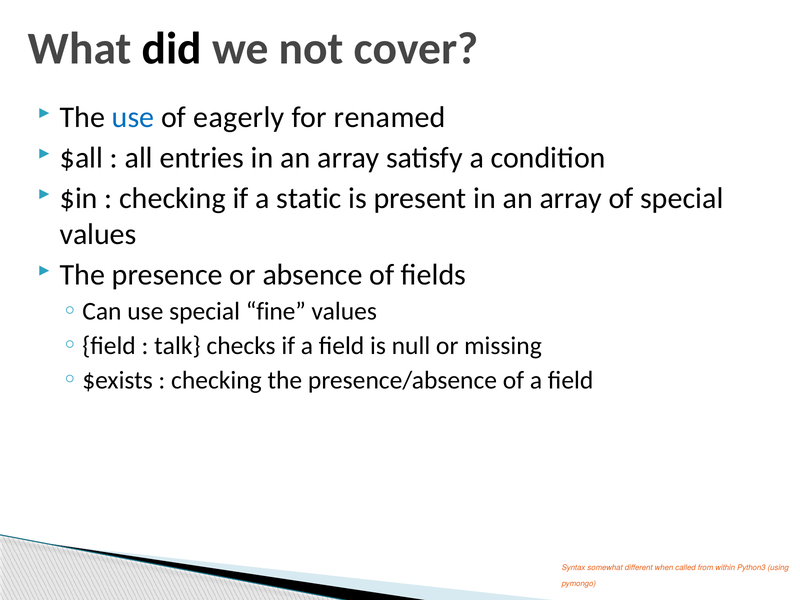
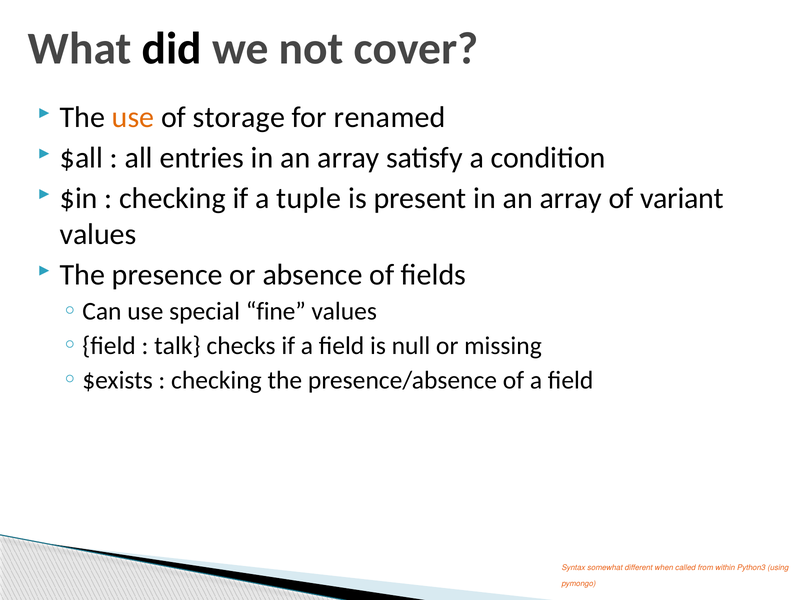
use colour: blue -> orange (133, 117)
eagerly: eagerly -> storage (239, 117)
static: static -> tuple (309, 198)
of special: special -> variant (682, 198)
